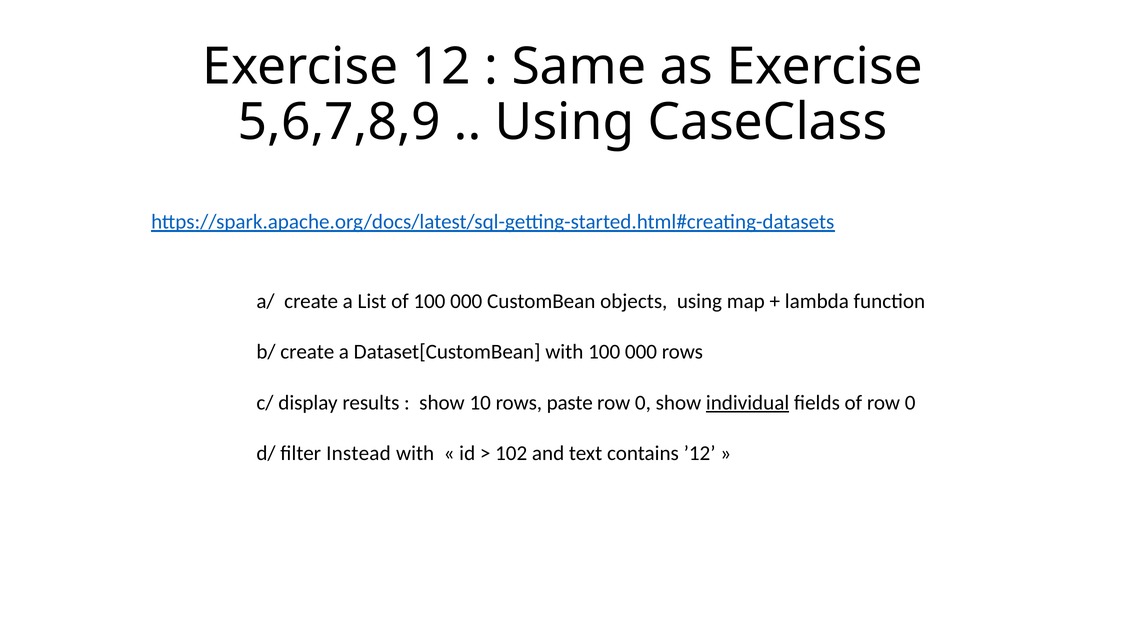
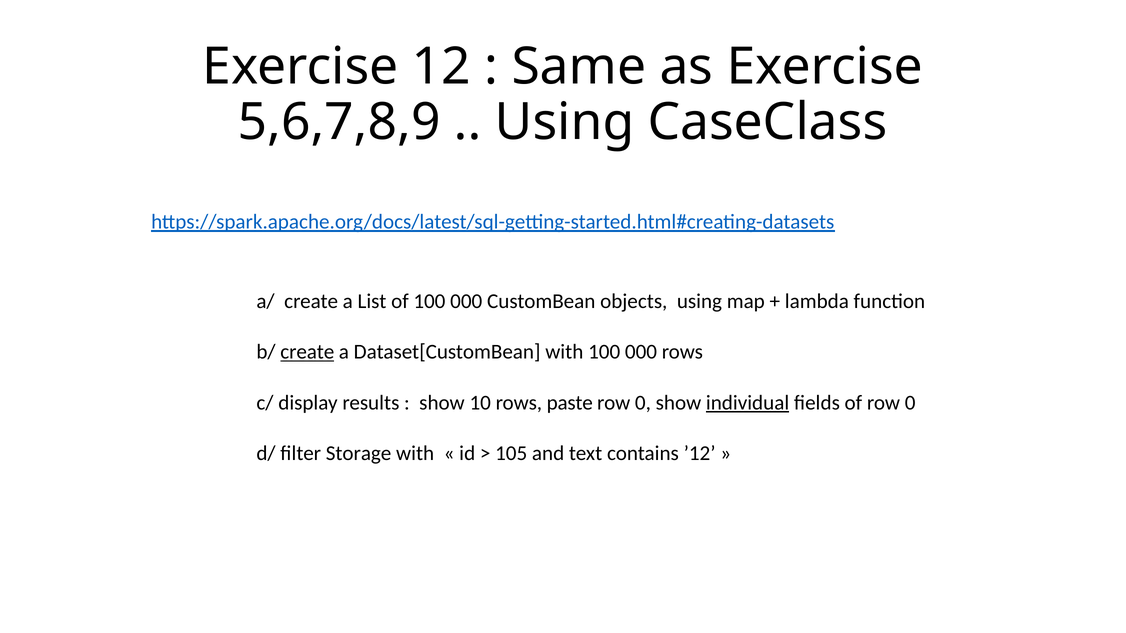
create underline: none -> present (307, 352)
Instead: Instead -> Storage (359, 454)
102: 102 -> 105 (511, 454)
